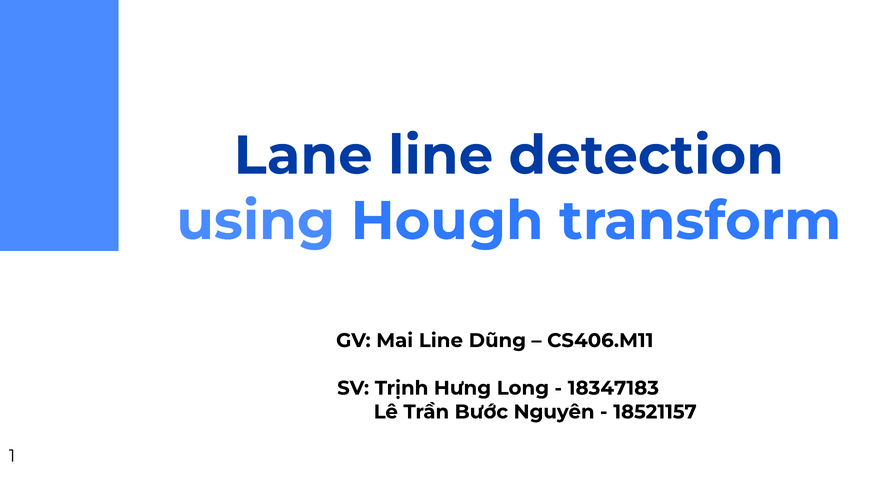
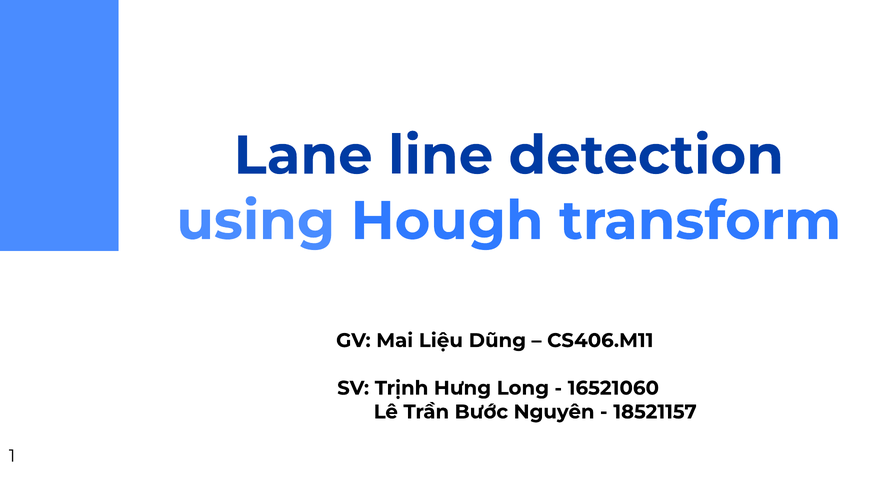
Mai Line: Line -> Liệu (441, 340)
18347183: 18347183 -> 16521060 (613, 388)
